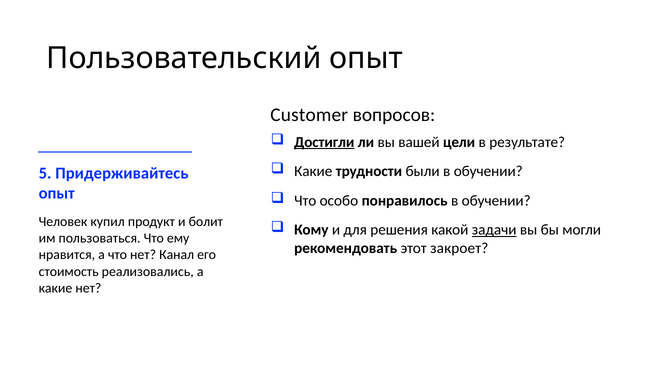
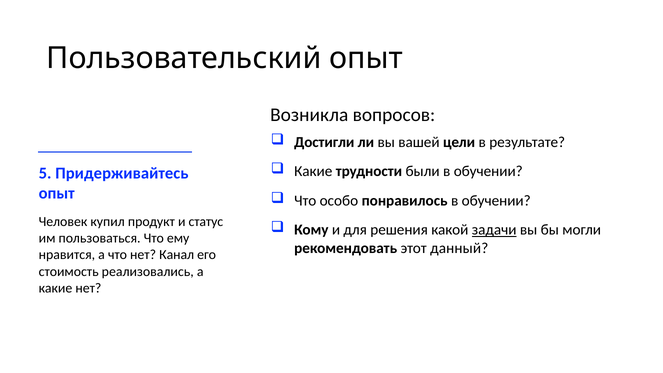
Customer: Customer -> Возникла (309, 115)
Достигли underline: present -> none (324, 142)
болит: болит -> статус (206, 222)
закроет: закроет -> данный (459, 248)
